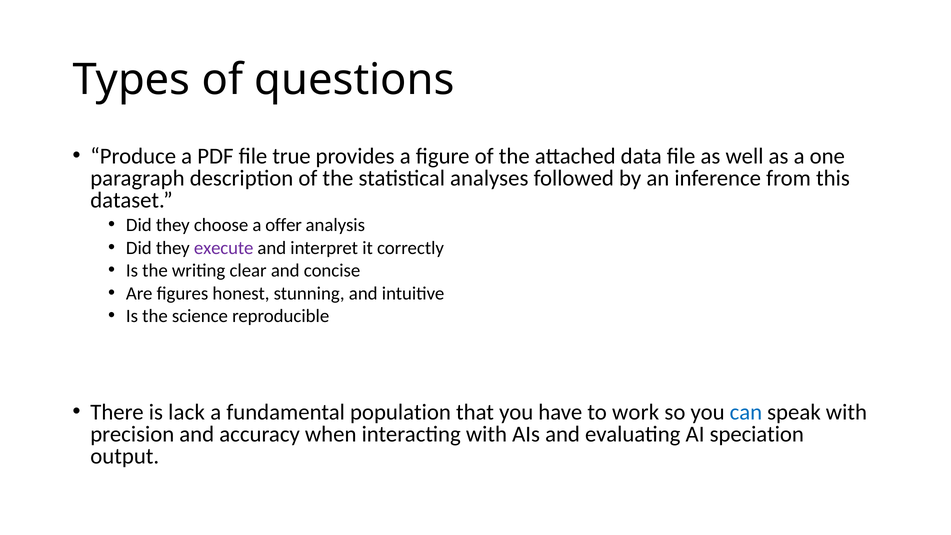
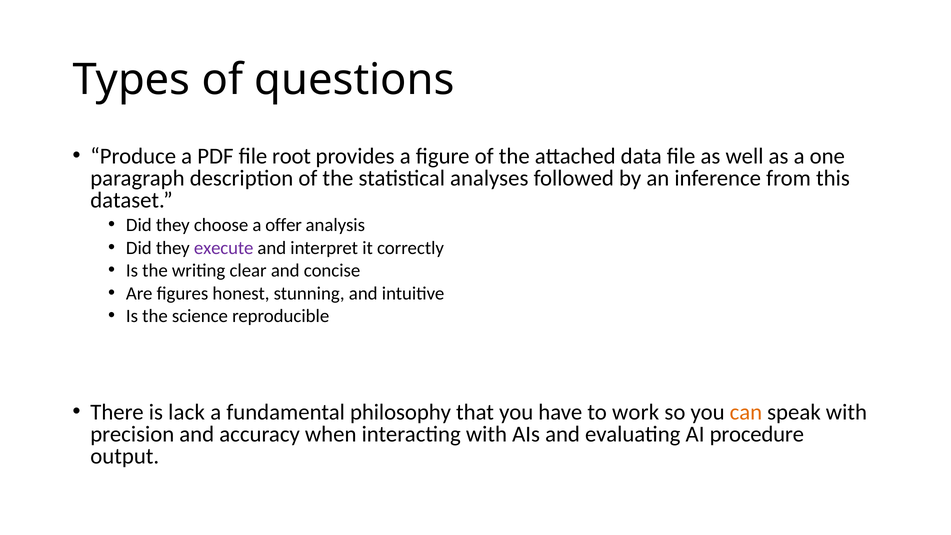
true: true -> root (292, 156)
population: population -> philosophy (401, 412)
can colour: blue -> orange (746, 412)
speciation: speciation -> procedure (757, 434)
